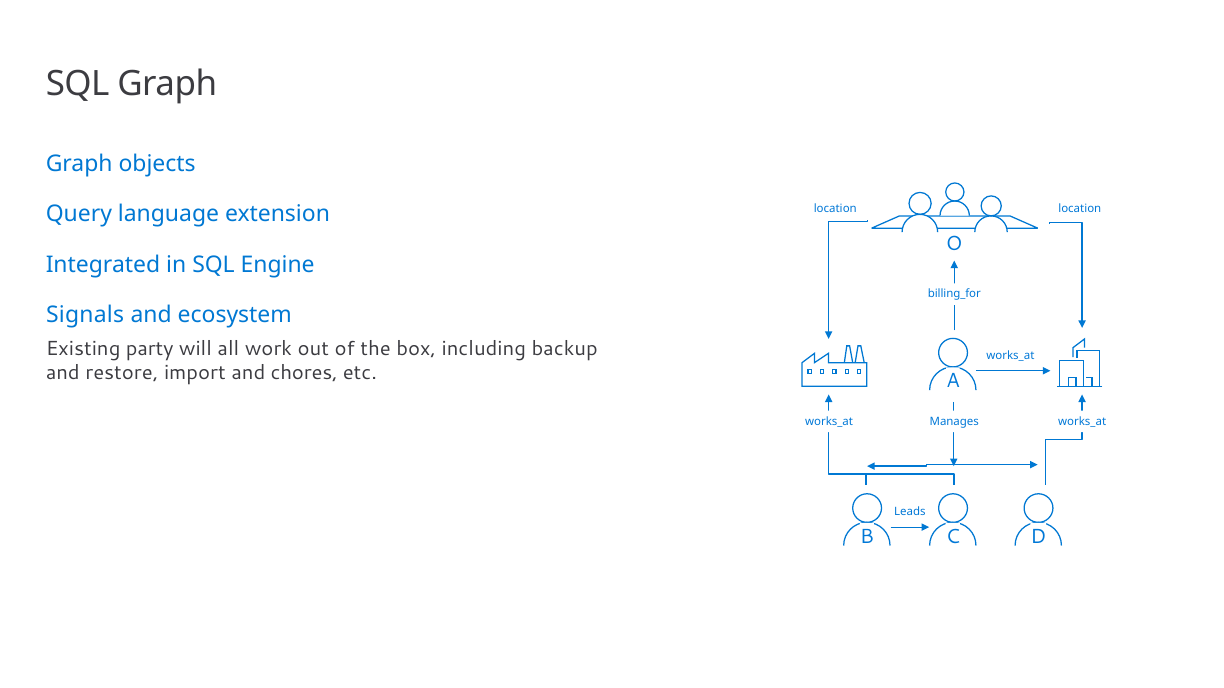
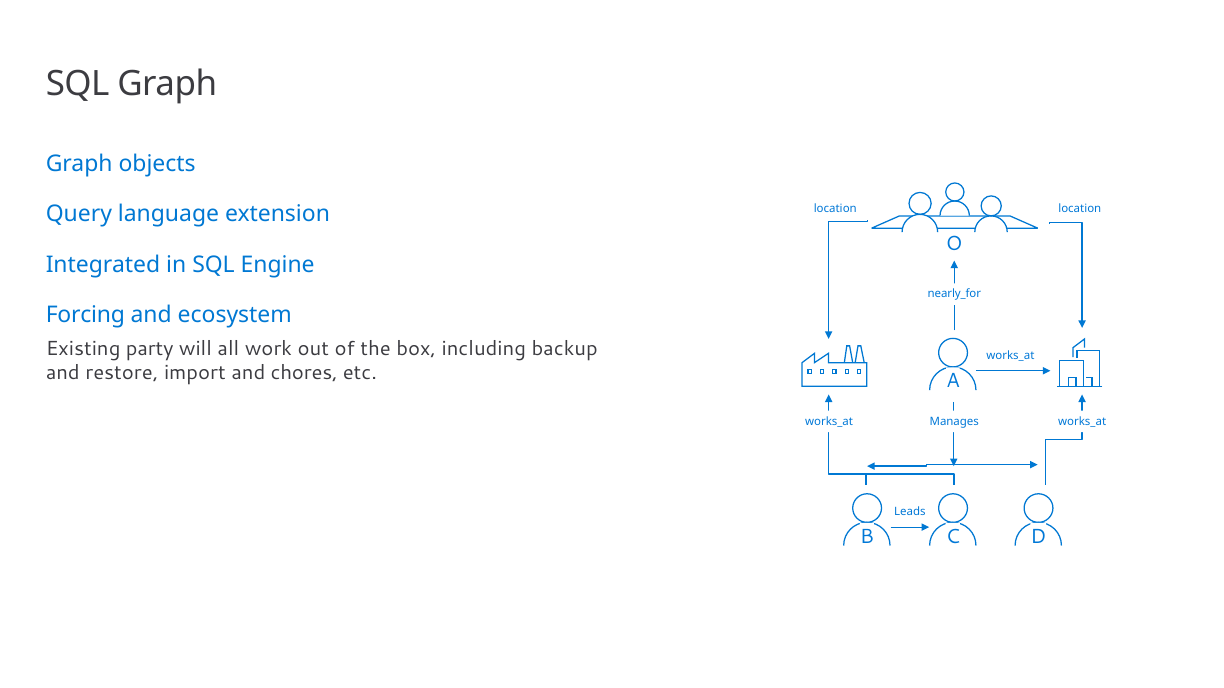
billing_for: billing_for -> nearly_for (954, 294)
Signals: Signals -> Forcing (85, 315)
